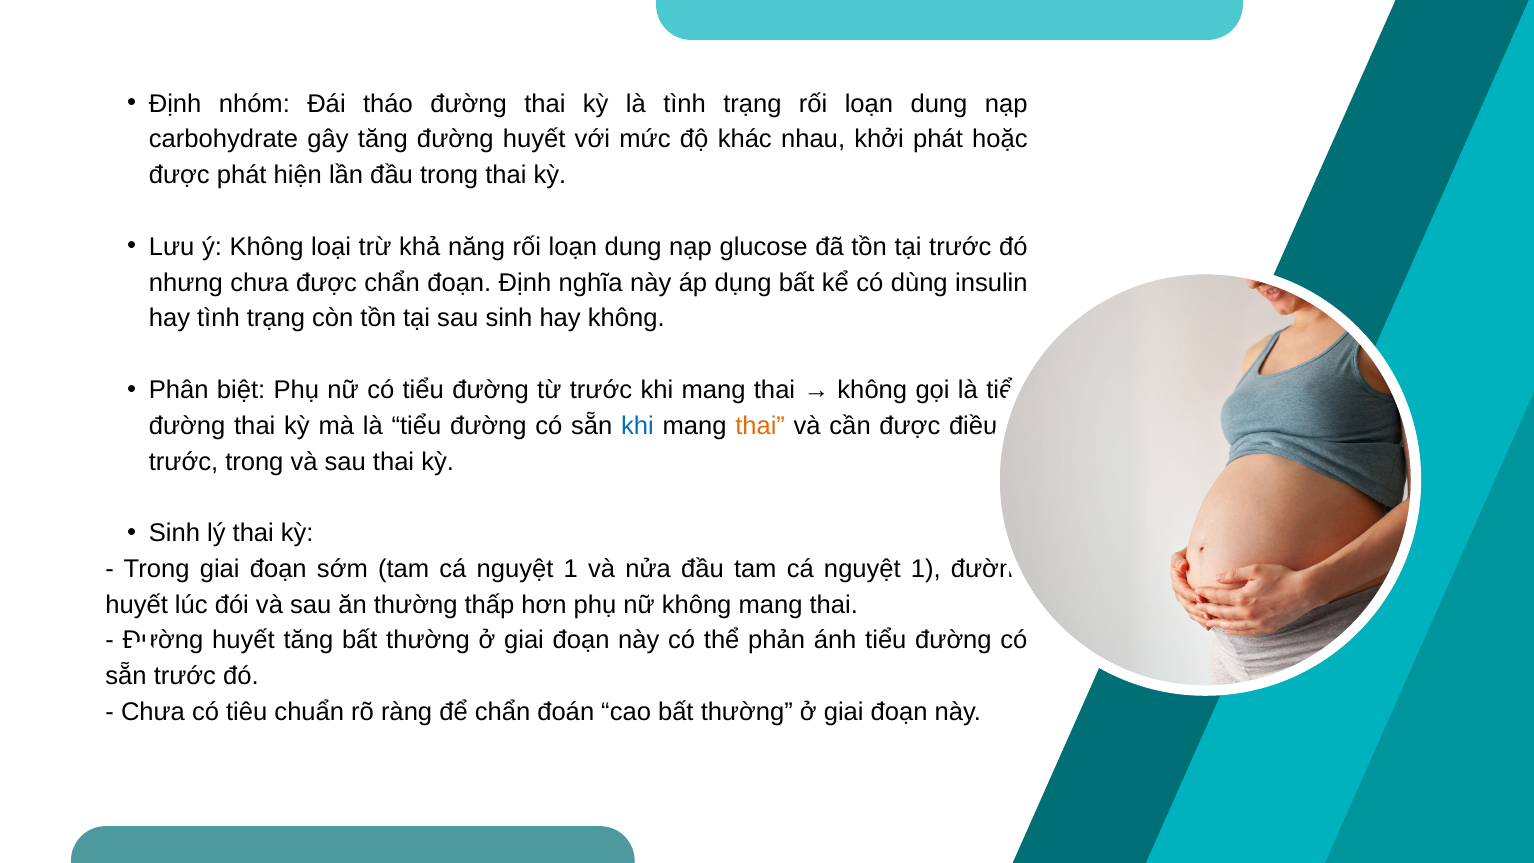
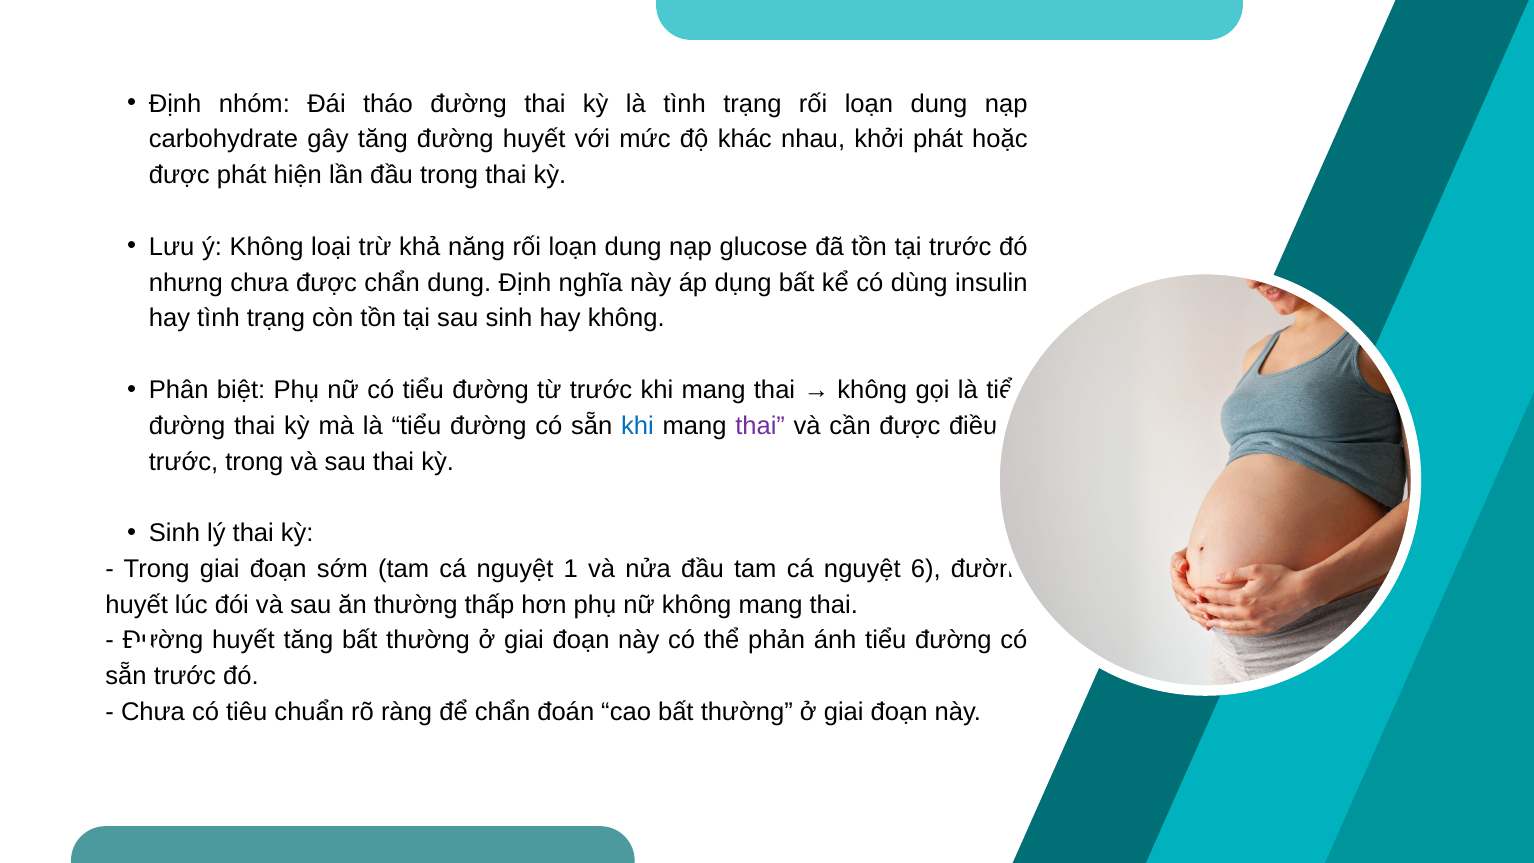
chẩn đoạn: đoạn -> dung (459, 283)
thai colour: orange -> purple (760, 426)
1: 1 -> 6 (926, 569)
